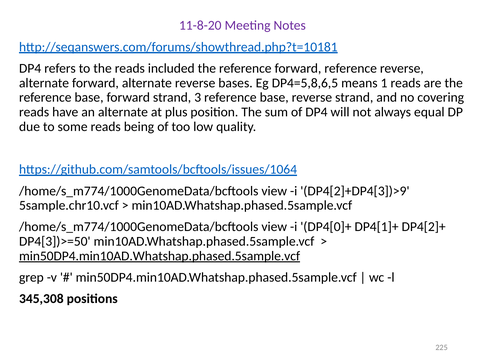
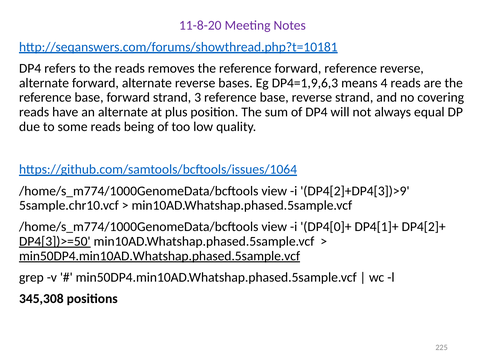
included: included -> removes (171, 68)
DP4=5,8,6,5: DP4=5,8,6,5 -> DP4=1,9,6,3 (305, 83)
1: 1 -> 4 (384, 83)
DP4[3])>=50 underline: none -> present (55, 242)
